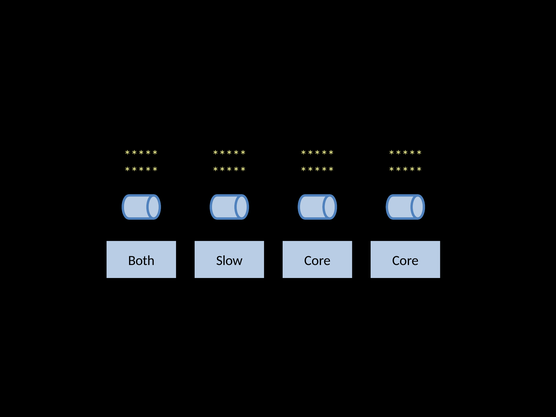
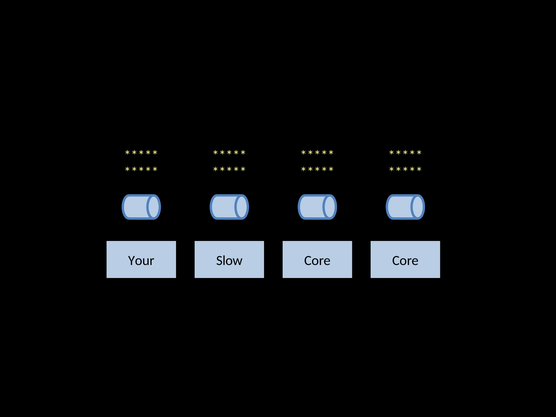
Both: Both -> Your (141, 260)
